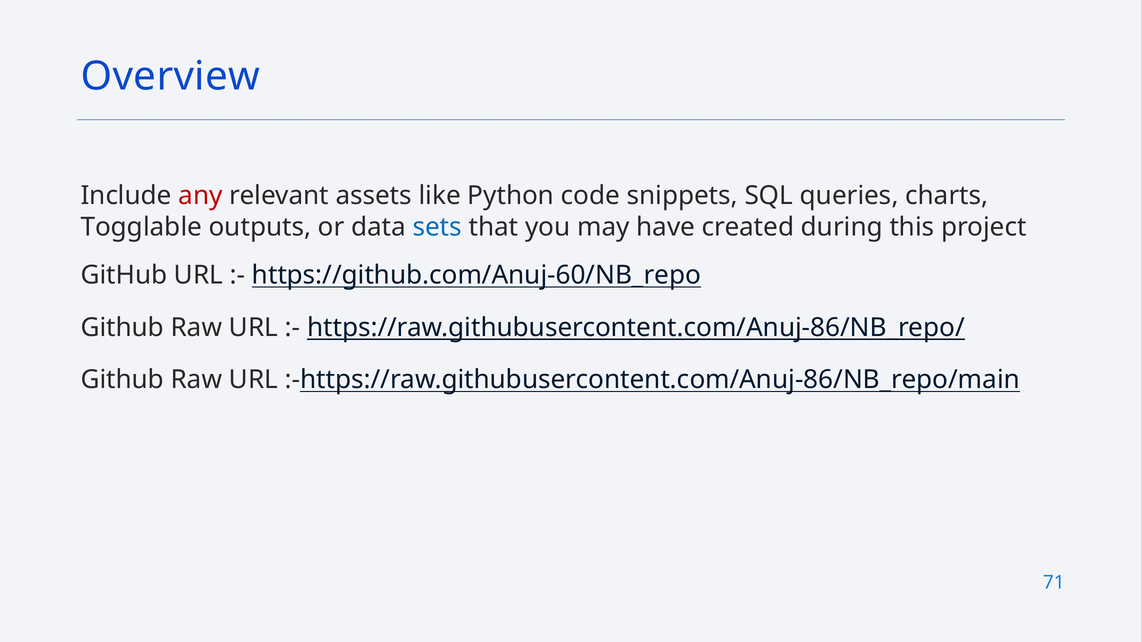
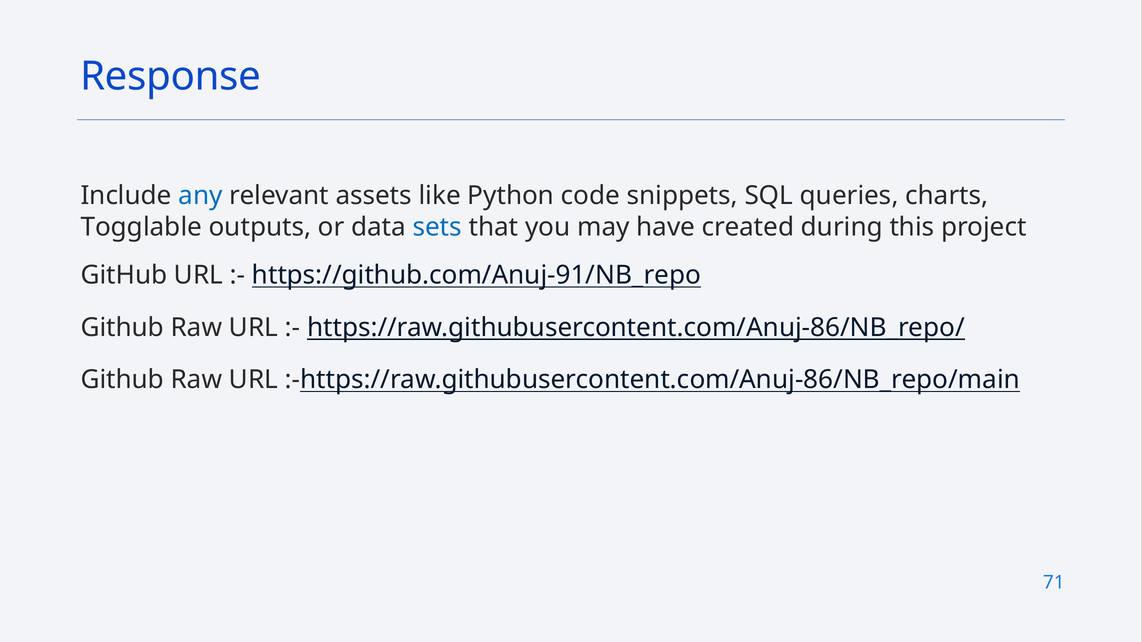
Overview: Overview -> Response (171, 76)
any colour: red -> blue (201, 196)
https://github.com/Anuj-60/NB_repo: https://github.com/Anuj-60/NB_repo -> https://github.com/Anuj-91/NB_repo (476, 275)
